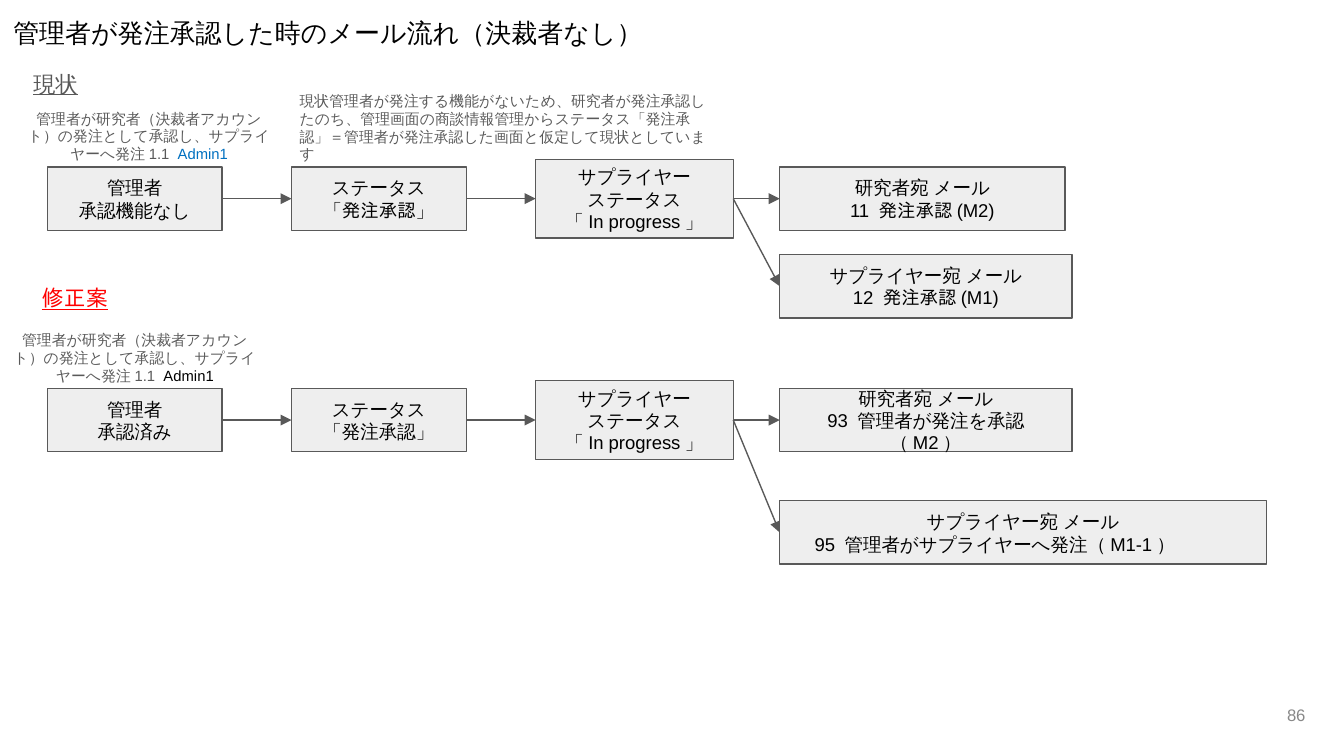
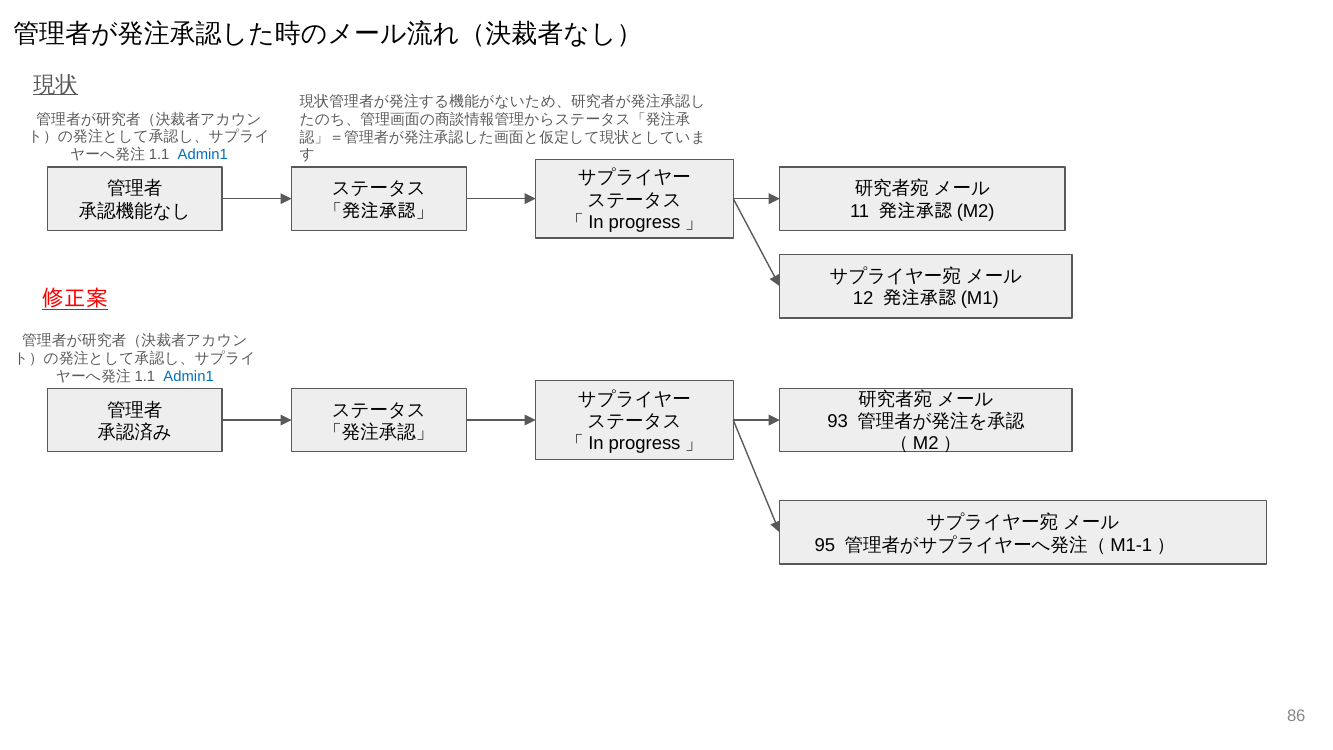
Admin1 colour: black -> blue (189, 376)
